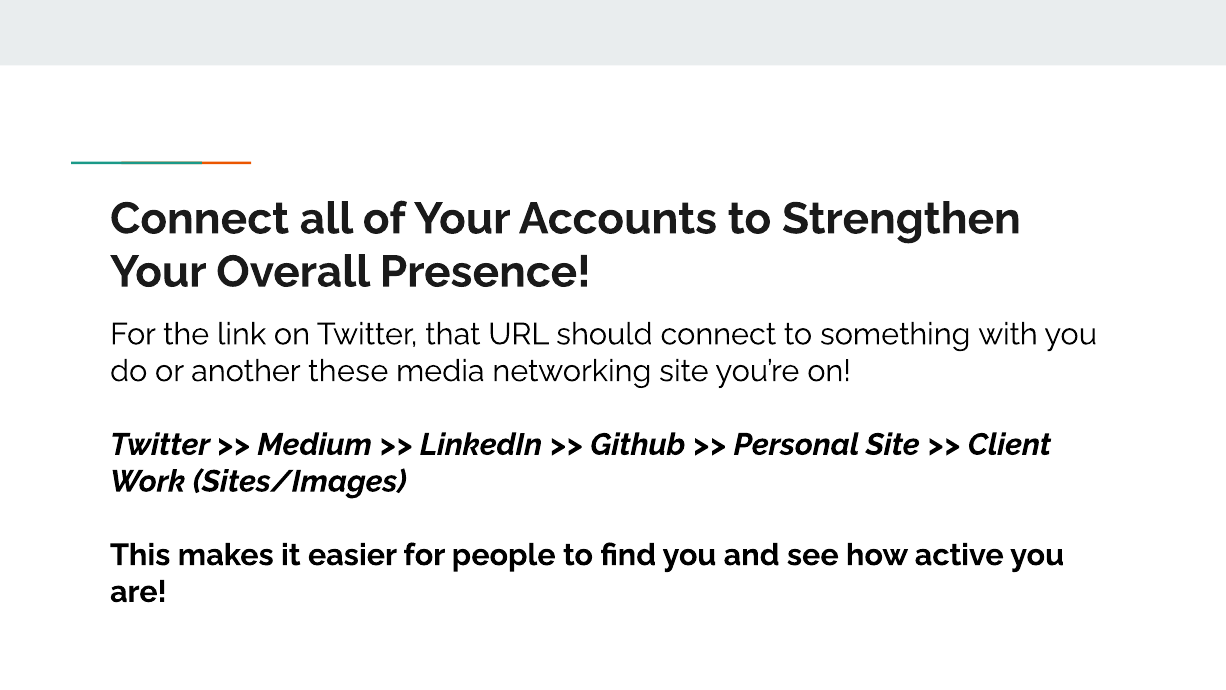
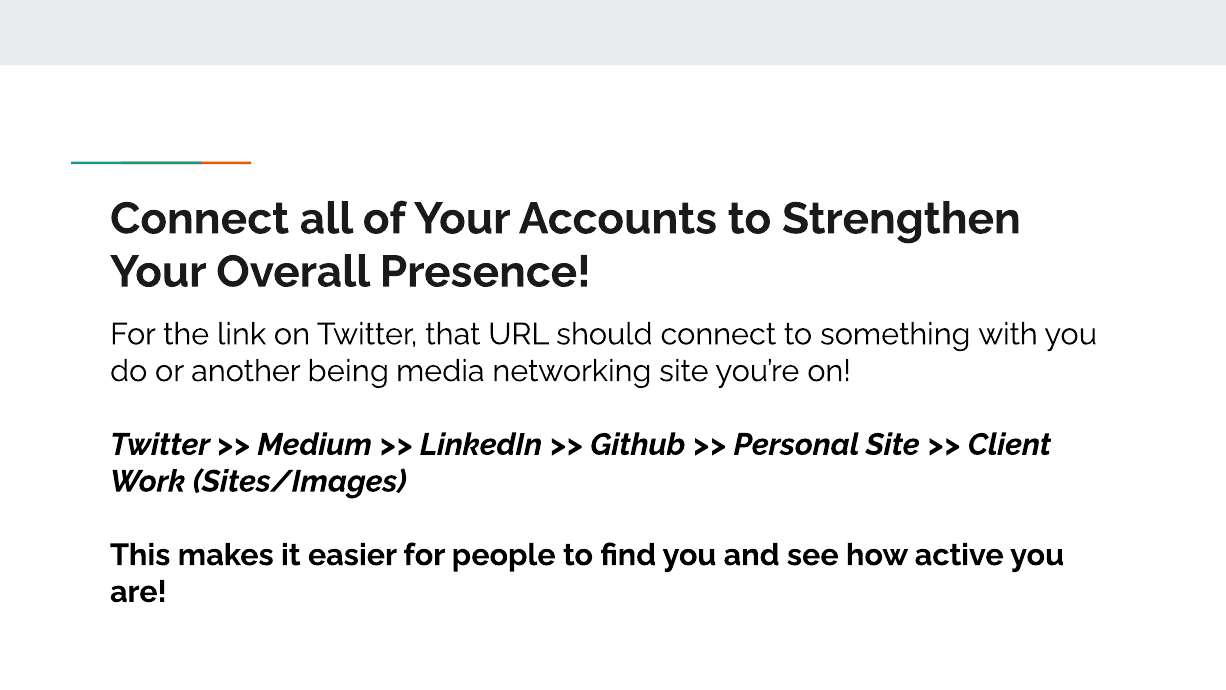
these: these -> being (348, 371)
